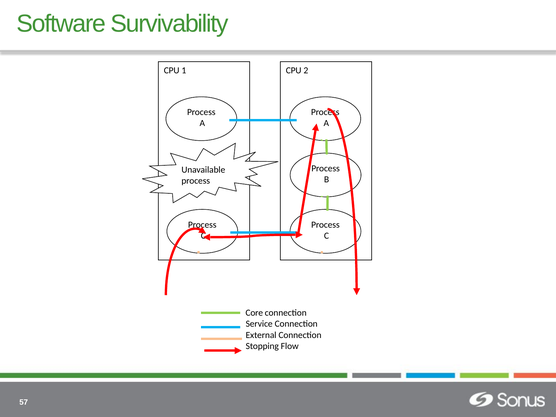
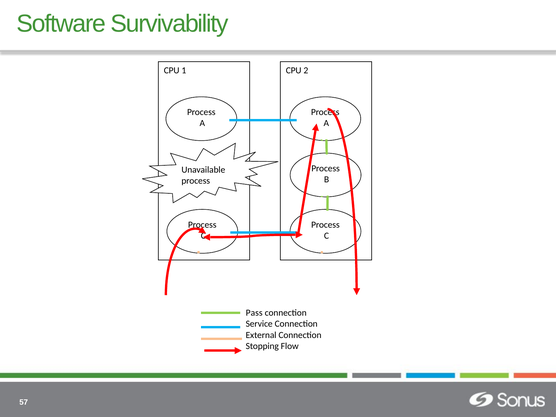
Core: Core -> Pass (254, 313)
